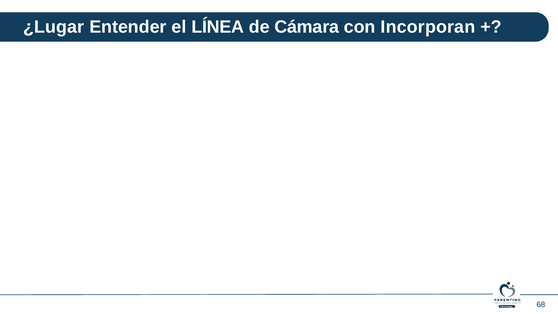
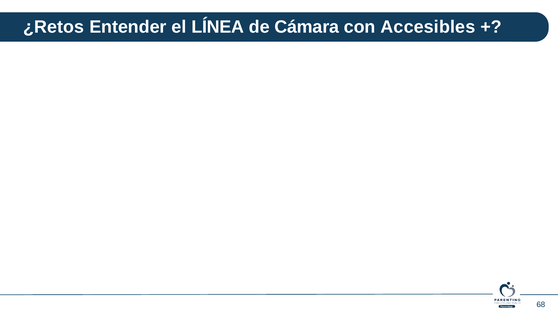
¿Lugar: ¿Lugar -> ¿Retos (54, 27)
Incorporan: Incorporan -> Accesibles (428, 27)
